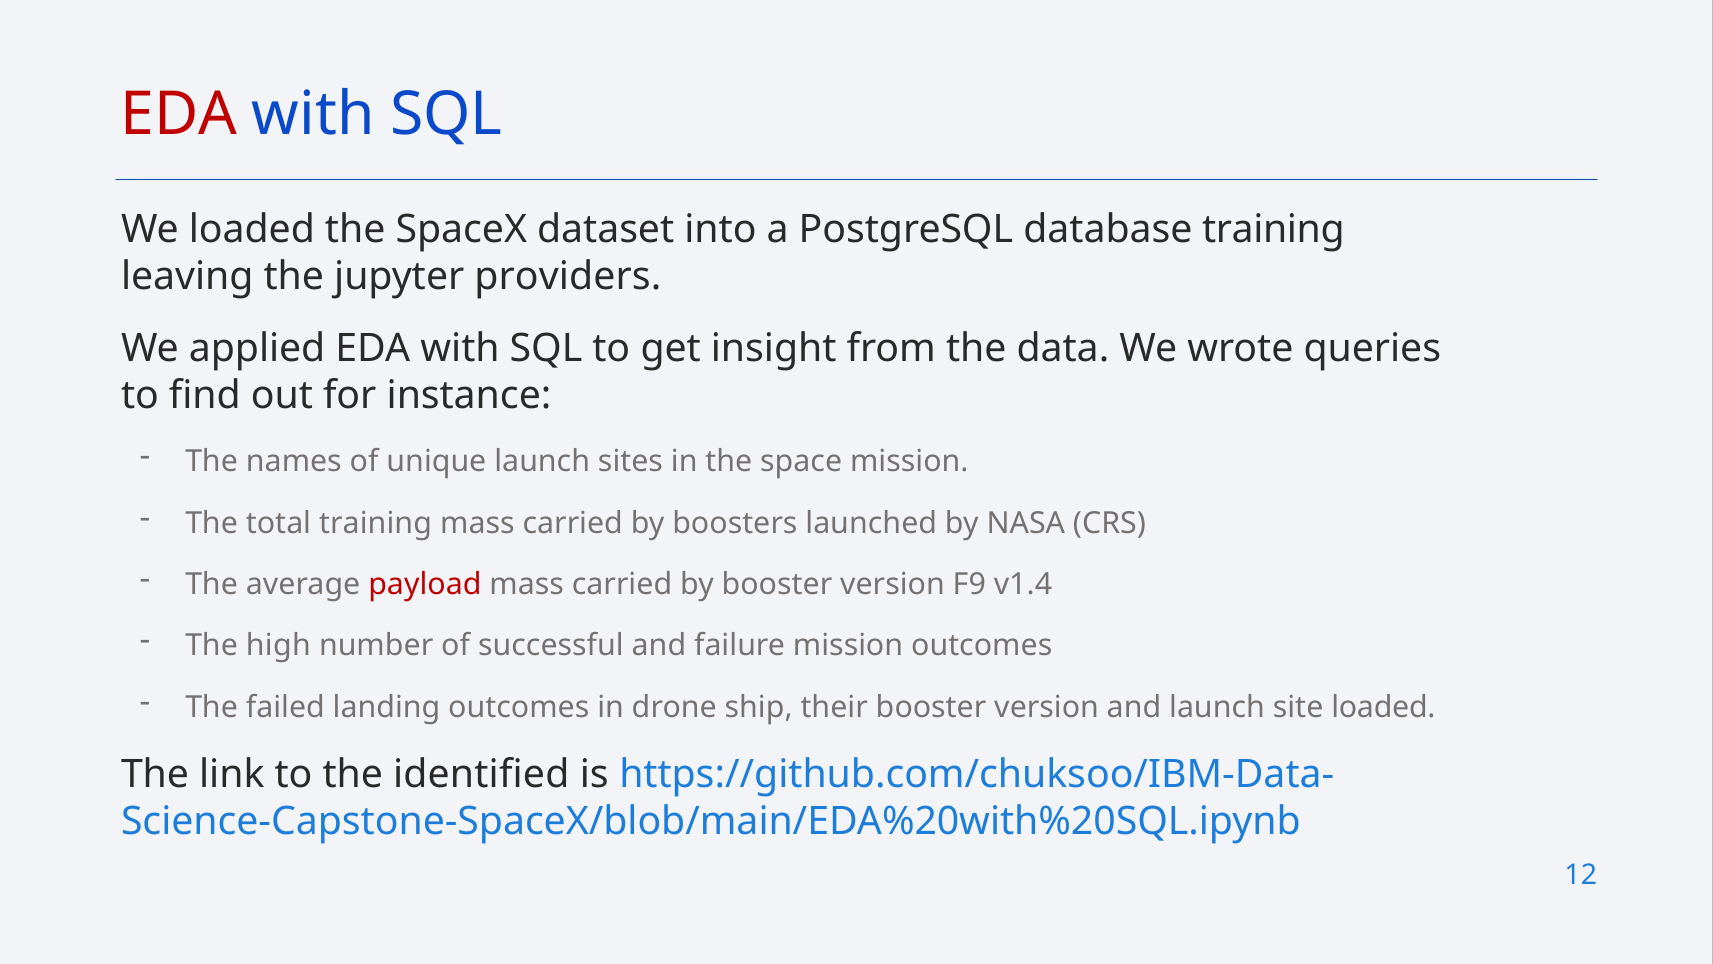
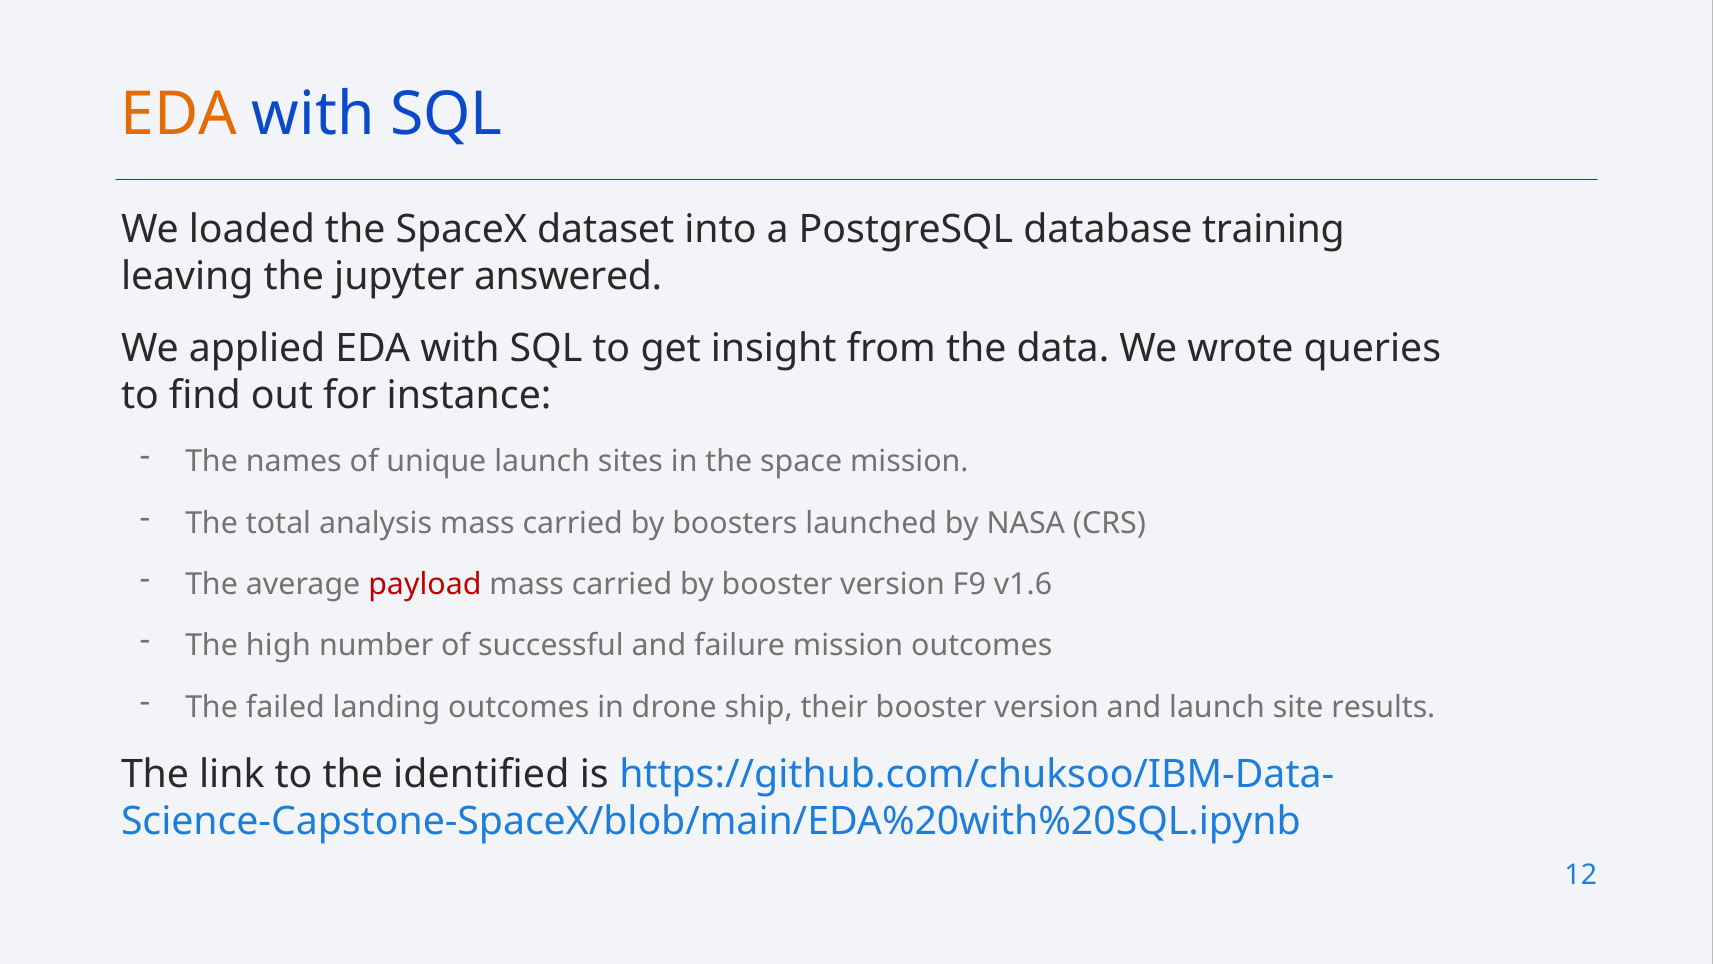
EDA colour: red -> orange (179, 114)
providers: providers -> answered (568, 276)
total training: training -> analysis (376, 523)
v1.4: v1.4 -> v1.6 (1023, 584)
site loaded: loaded -> results (1383, 707)
